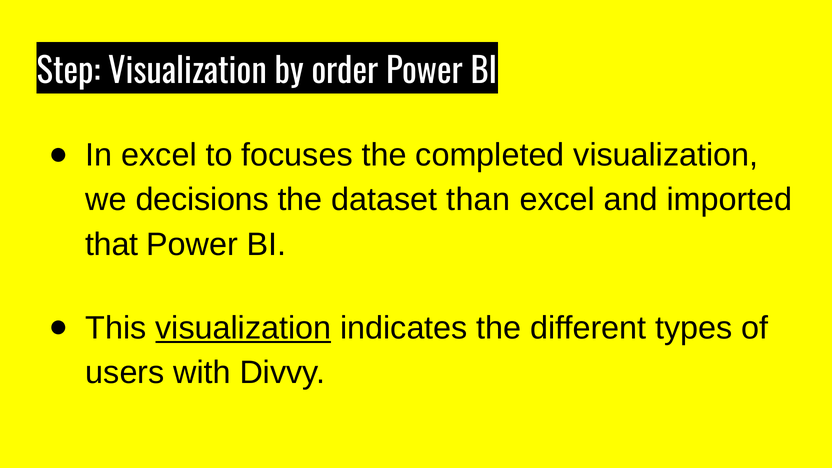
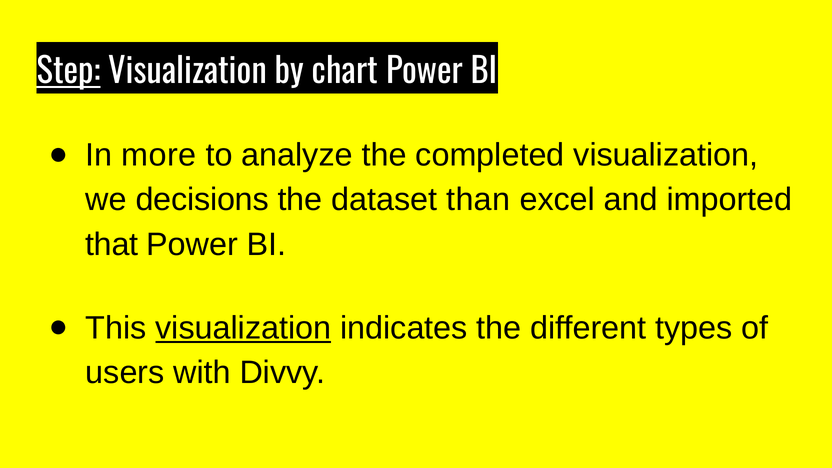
Step underline: none -> present (69, 72)
order: order -> chart (345, 72)
In excel: excel -> more (159, 155)
focuses: focuses -> analyze (297, 155)
